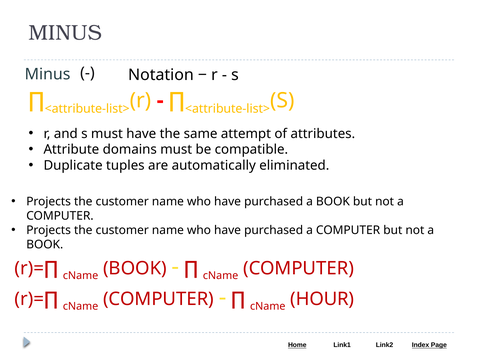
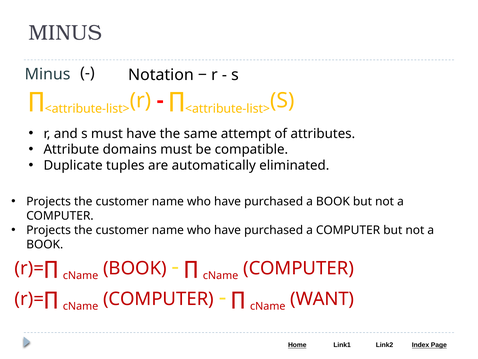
HOUR: HOUR -> WANT (322, 299)
